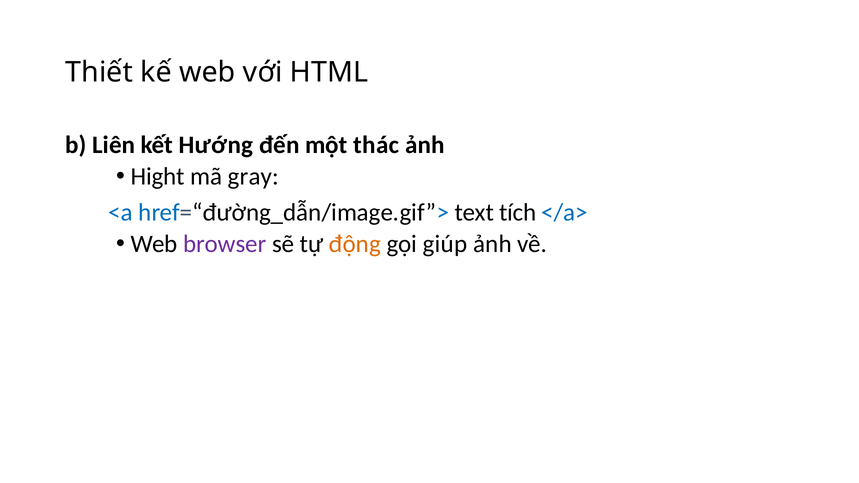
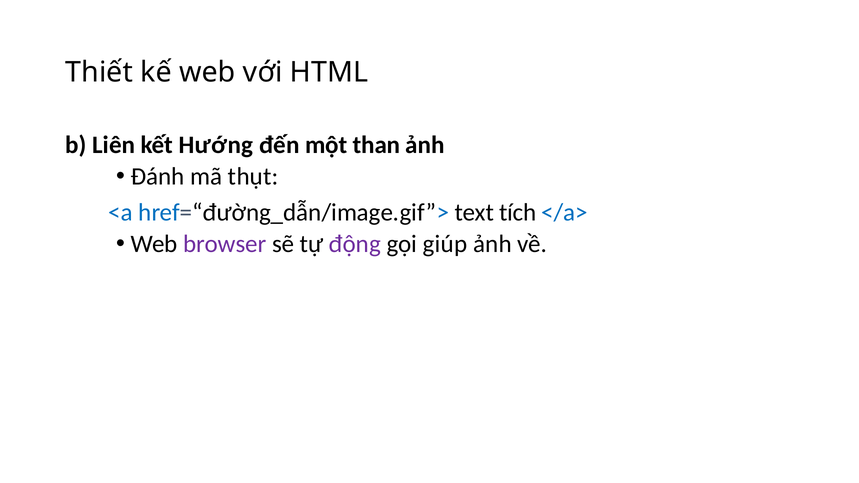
thác: thác -> than (377, 145)
Hight: Hight -> Đánh (158, 177)
gray: gray -> thụt (253, 177)
động colour: orange -> purple (355, 244)
